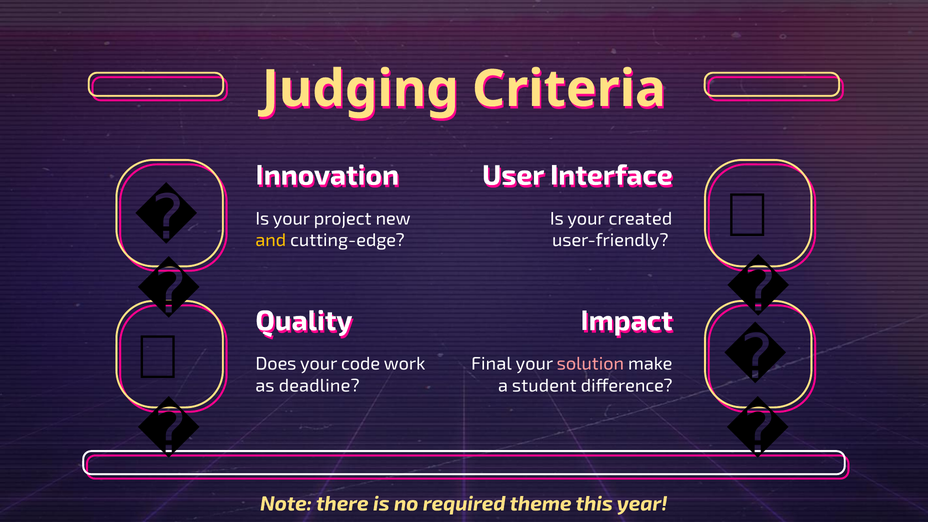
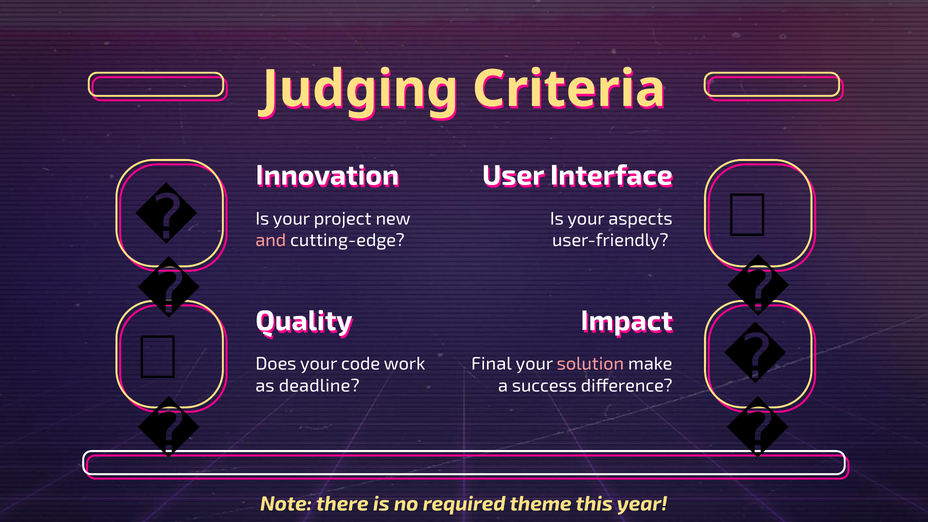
created: created -> aspects (640, 219)
and colour: yellow -> pink (271, 240)
student: student -> success (544, 386)
